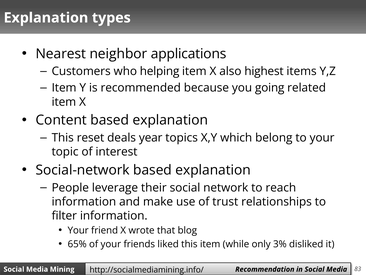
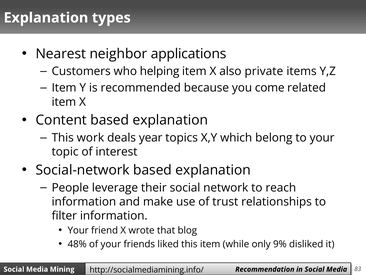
highest: highest -> private (264, 71)
going: going -> come (270, 88)
reset: reset -> work (90, 138)
65%: 65% -> 48% (77, 244)
3%: 3% -> 9% (280, 244)
